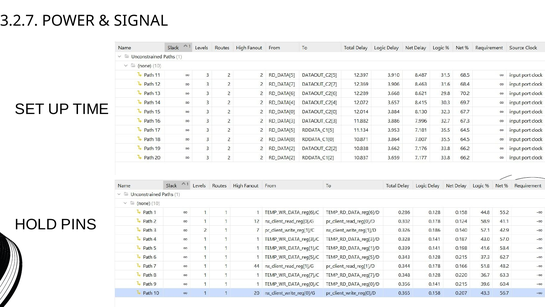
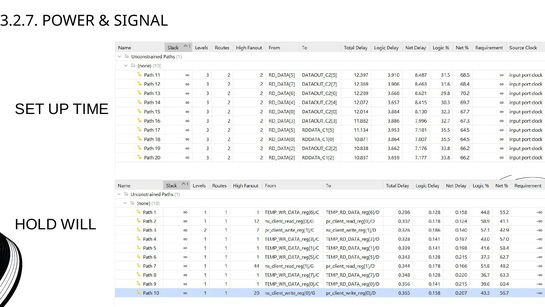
PINS: PINS -> WILL (79, 224)
